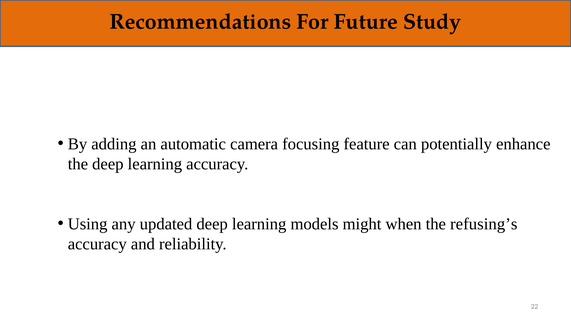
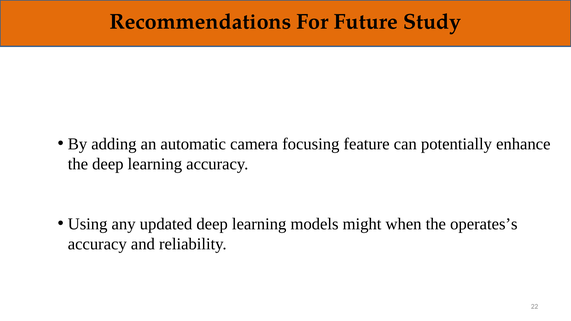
refusing’s: refusing’s -> operates’s (484, 224)
